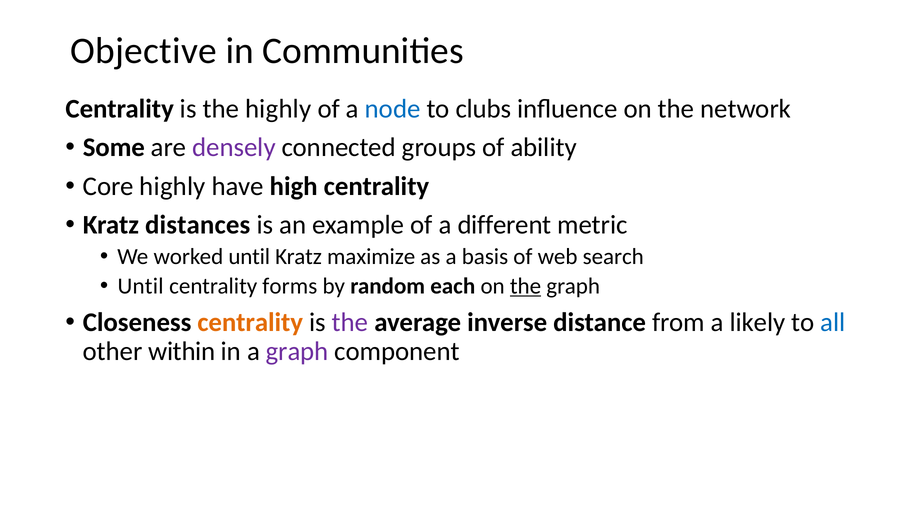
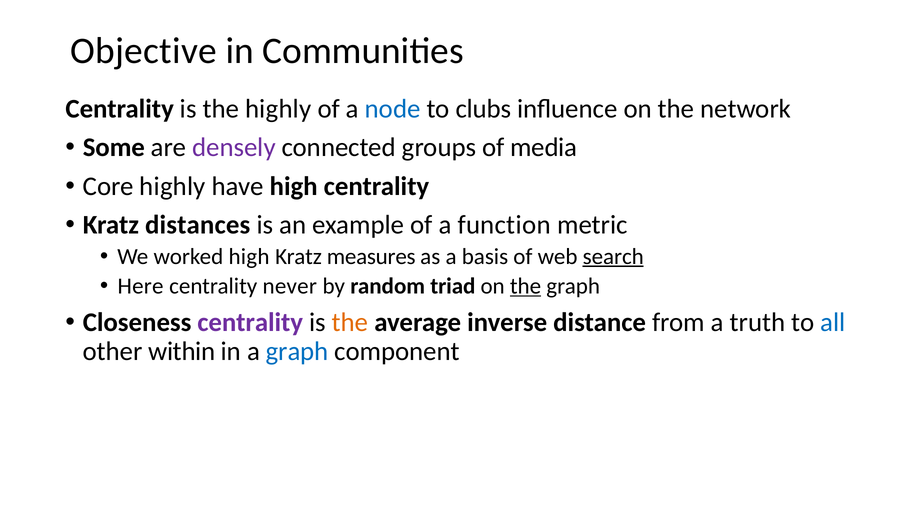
ability: ability -> media (544, 148)
different: different -> function (504, 225)
worked until: until -> high (249, 257)
maximize: maximize -> measures (371, 257)
search underline: none -> present (613, 257)
Until: Until -> Here (141, 286)
forms: forms -> never (290, 286)
each: each -> triad (453, 286)
centrality colour: orange -> purple (250, 323)
the colour: purple -> orange (350, 323)
likely: likely -> truth (757, 323)
graph colour: purple -> blue (297, 352)
